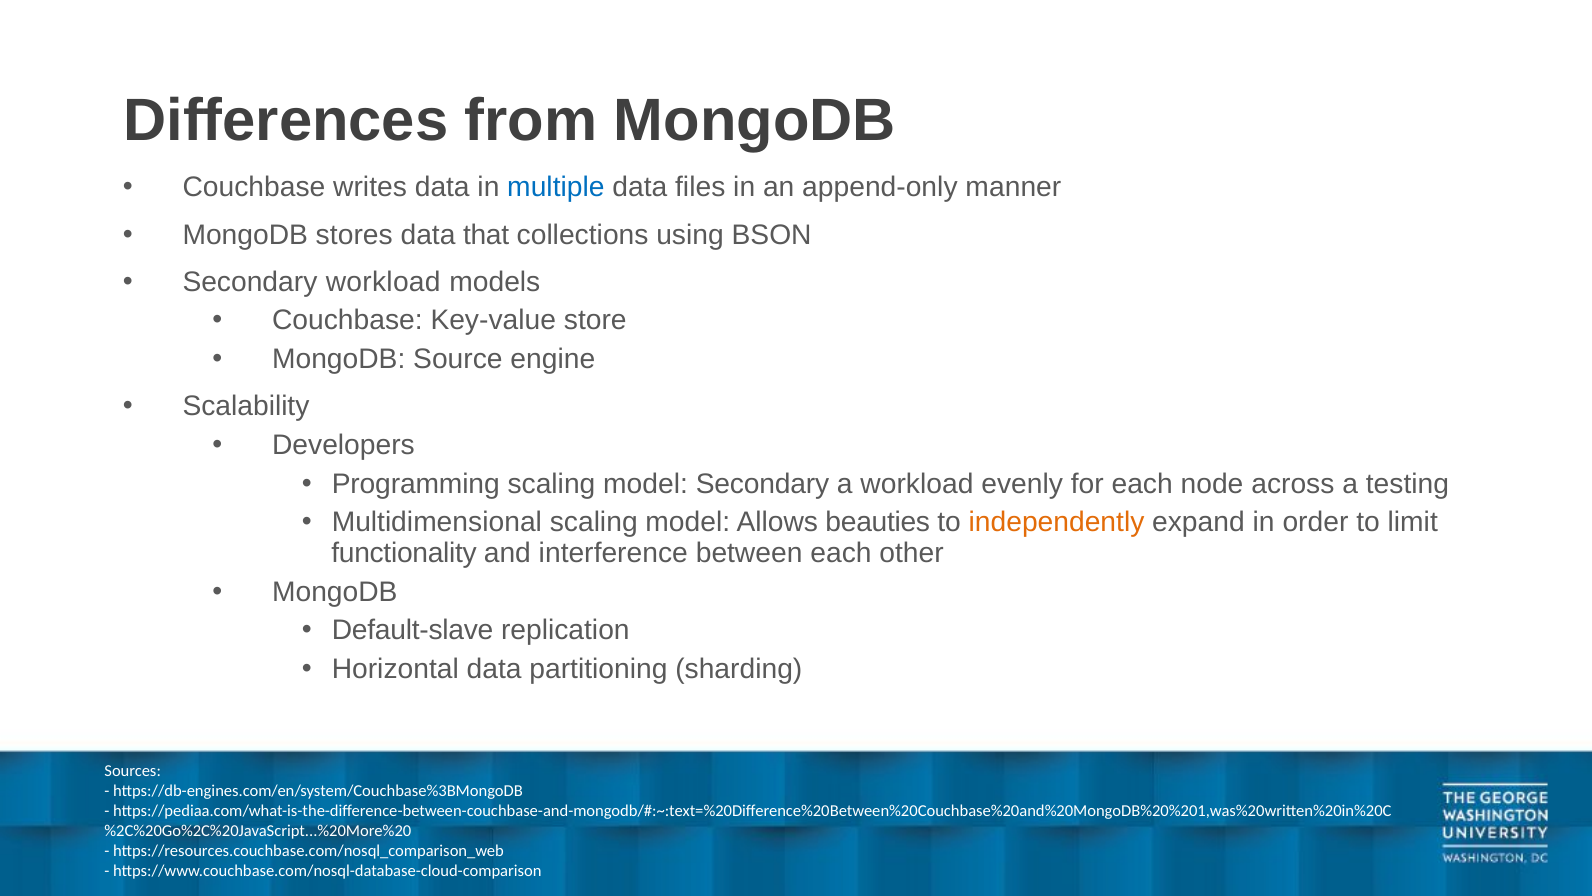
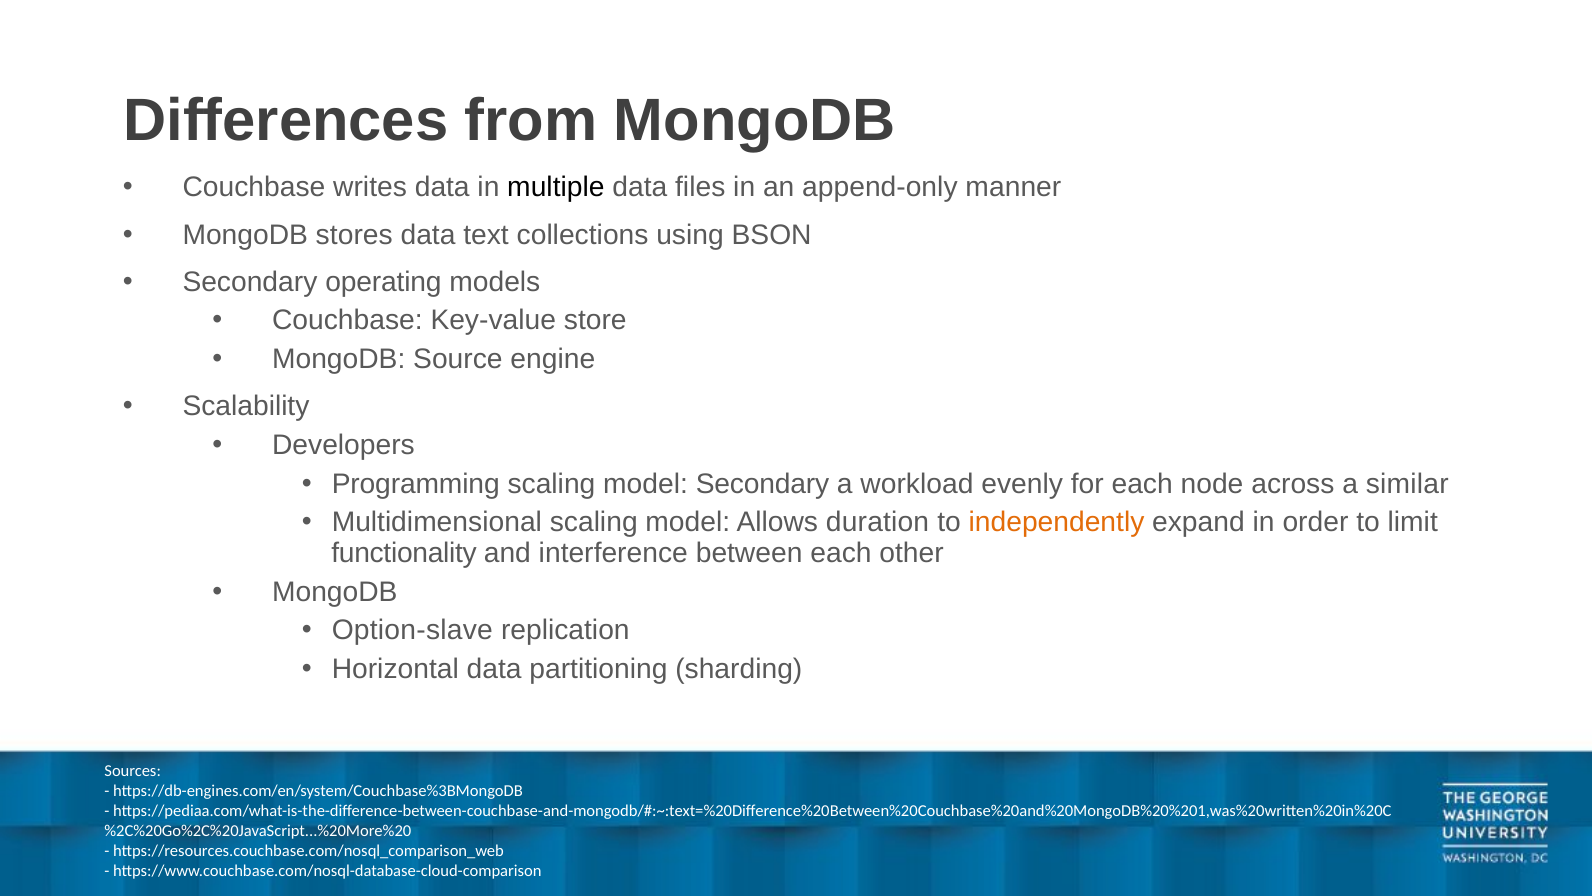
multiple colour: blue -> black (556, 188)
that: that -> text (486, 235)
Secondary workload: workload -> operating (383, 282)
testing: testing -> similar (1407, 484)
beauties: beauties -> duration (878, 522)
Default-slave: Default-slave -> Option-slave (412, 630)
